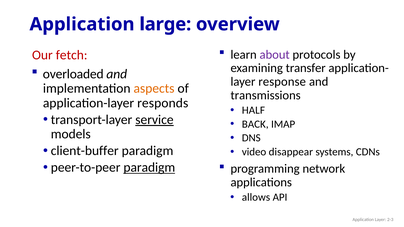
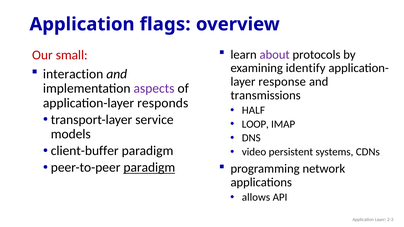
large: large -> flags (165, 24)
fetch: fetch -> small (72, 55)
transfer: transfer -> identify (306, 68)
overloaded: overloaded -> interaction (73, 74)
aspects colour: orange -> purple (154, 89)
service underline: present -> none (154, 120)
BACK: BACK -> LOOP (255, 124)
disappear: disappear -> persistent (291, 152)
